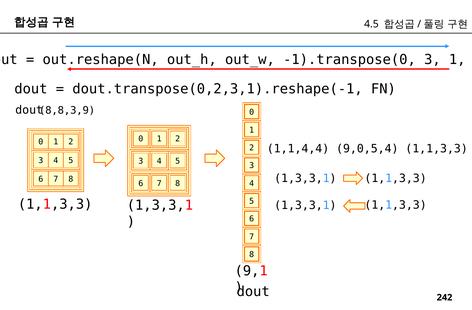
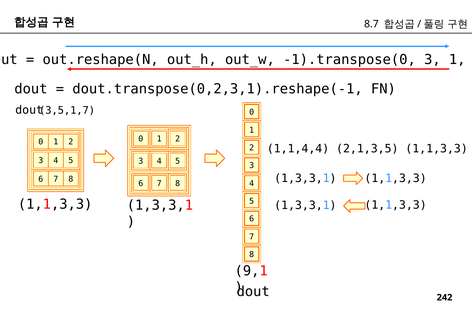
4.5: 4.5 -> 8.7 (371, 24)
8,8,3,9: 8,8,3,9 -> 3,5,1,7 (67, 111)
9,0,5,4: 9,0,5,4 -> 2,1,3,5 (367, 149)
